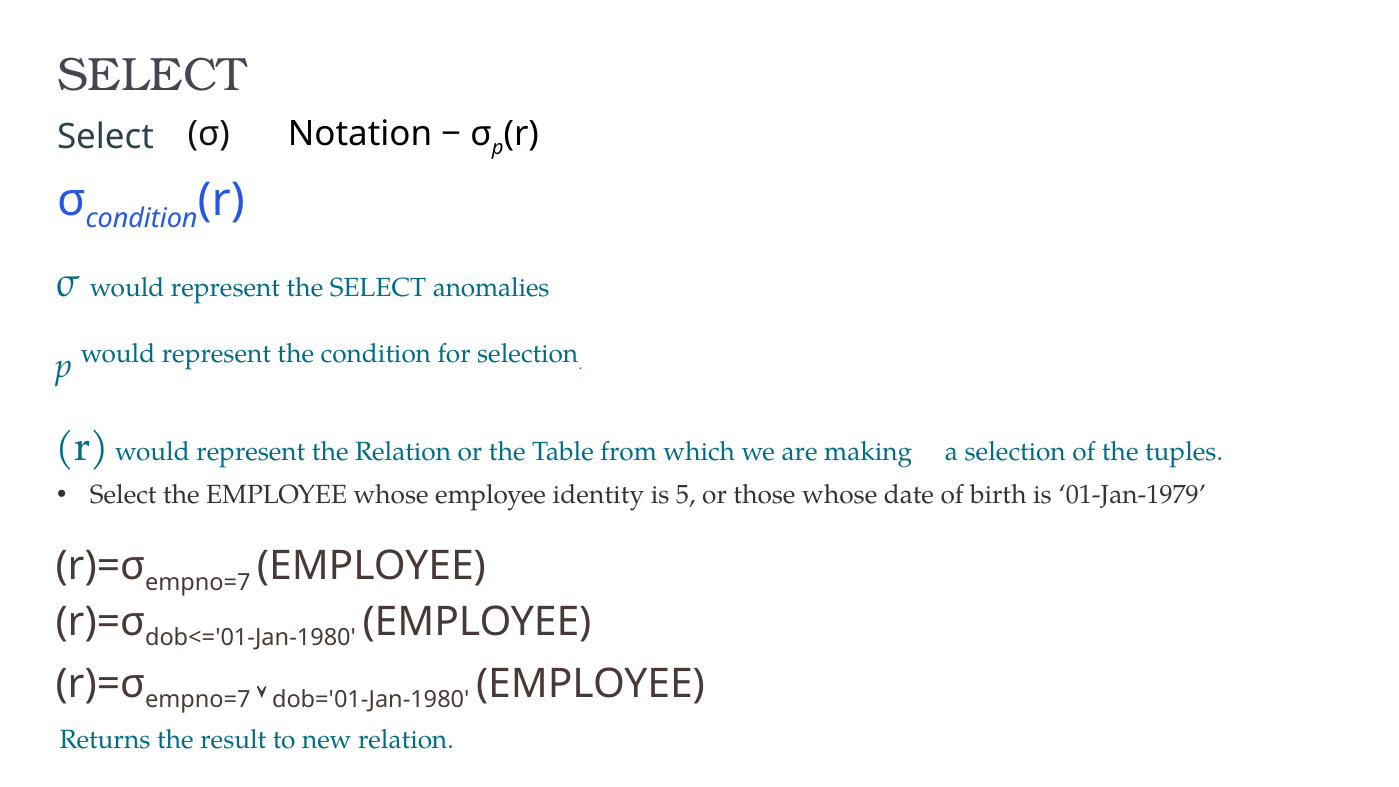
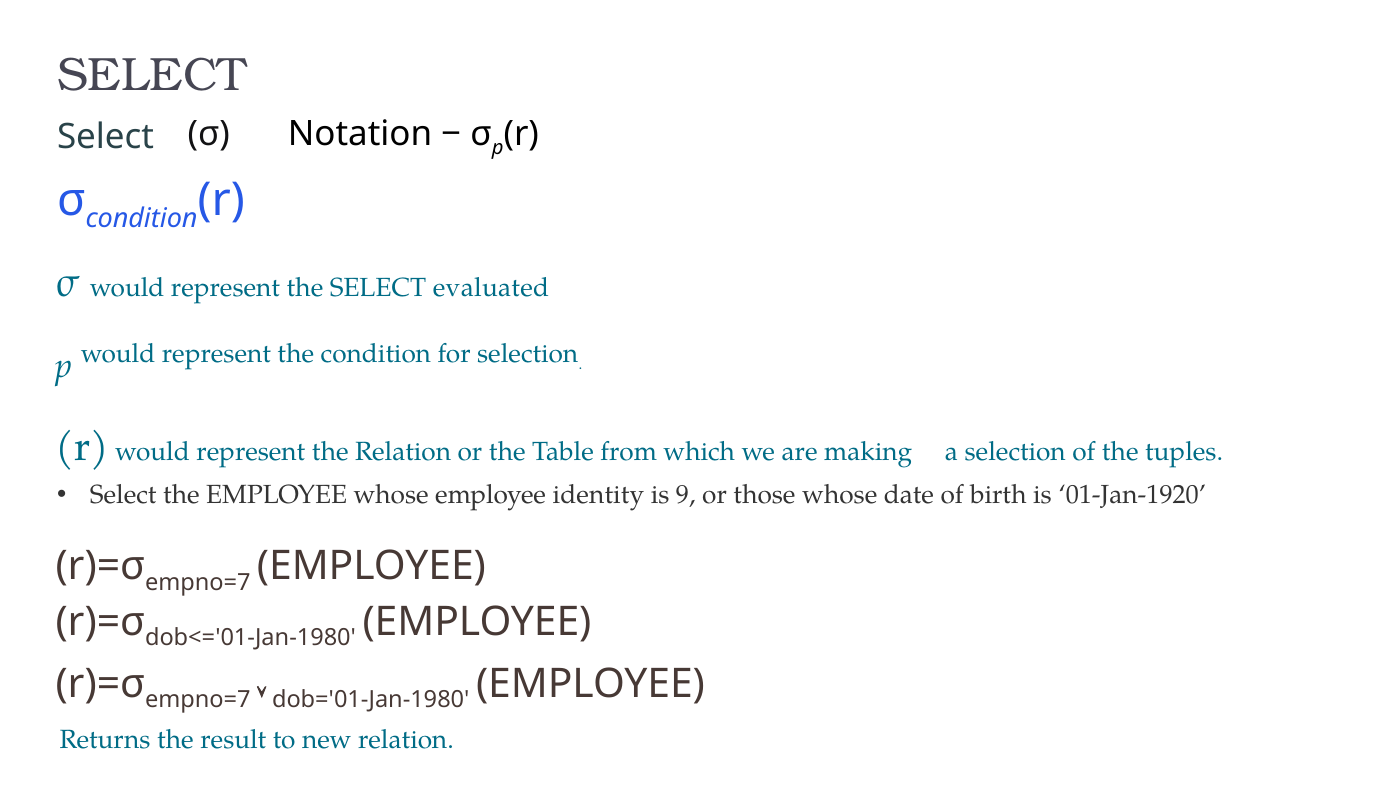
anomalies: anomalies -> evaluated (491, 288)
5: 5 -> 9 (686, 495)
01-Jan-1979: 01-Jan-1979 -> 01-Jan-1920 (1132, 495)
